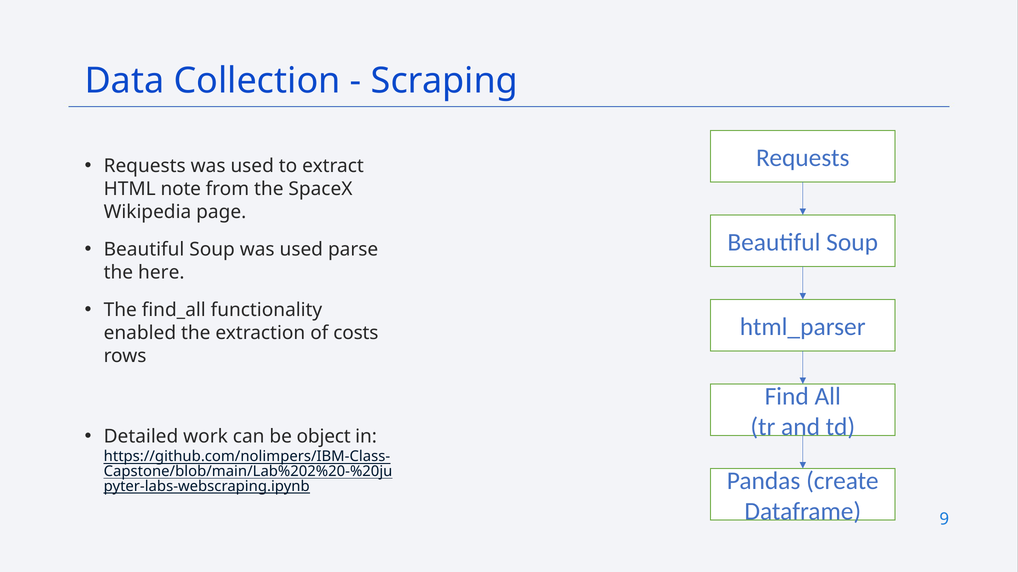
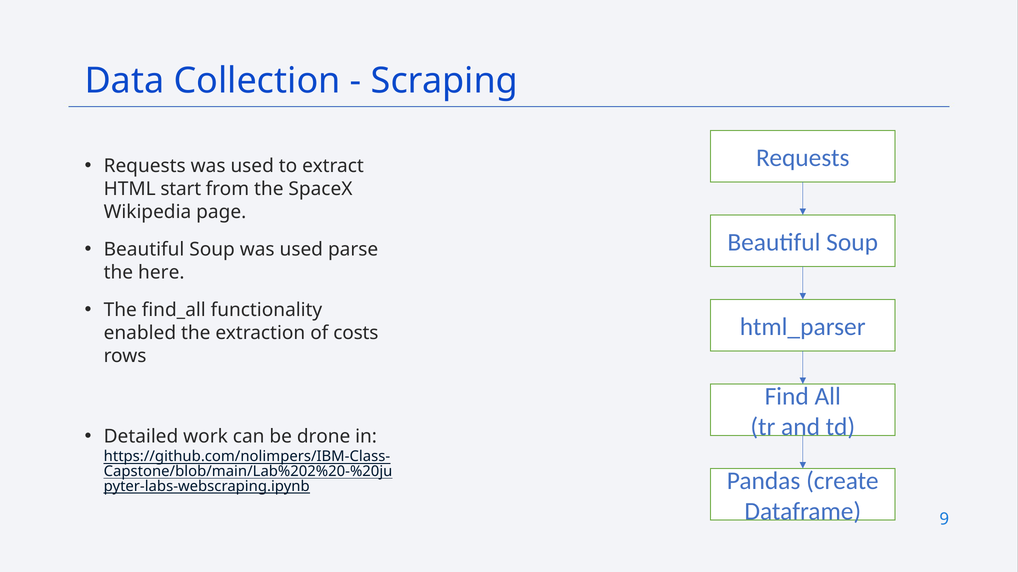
note: note -> start (181, 189)
object: object -> drone (324, 437)
